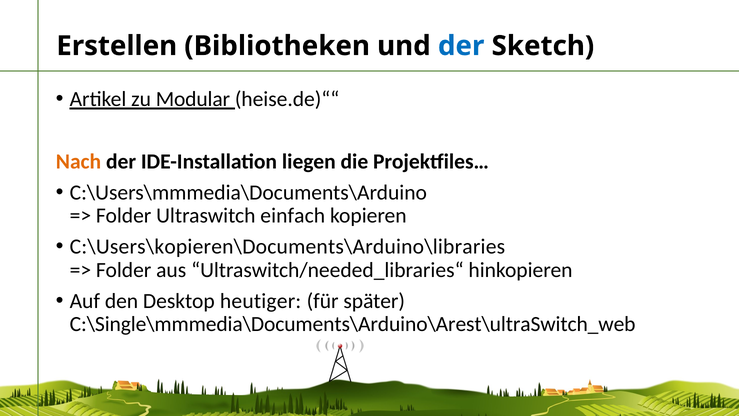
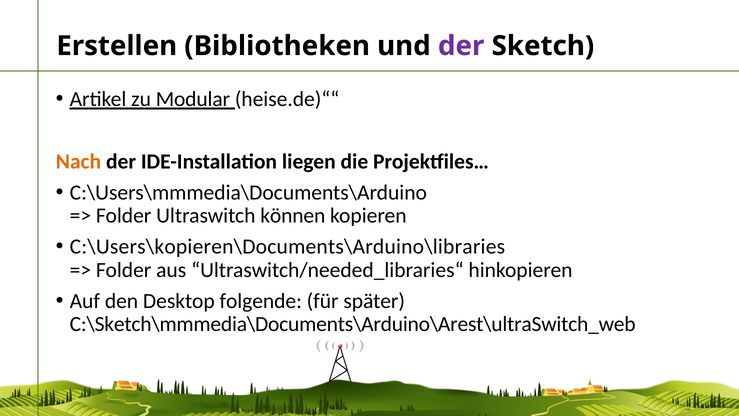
der colour: blue -> purple (461, 46)
einfach: einfach -> können (293, 216)
heutiger: heutiger -> folgende (261, 301)
C:\Single\mmmedia\Documents\Arduino\Arest\ultraSwitch_web: C:\Single\mmmedia\Documents\Arduino\Arest\ultraSwitch_web -> C:\Sketch\mmmedia\Documents\Arduino\Arest\ultraSwitch_web (353, 324)
